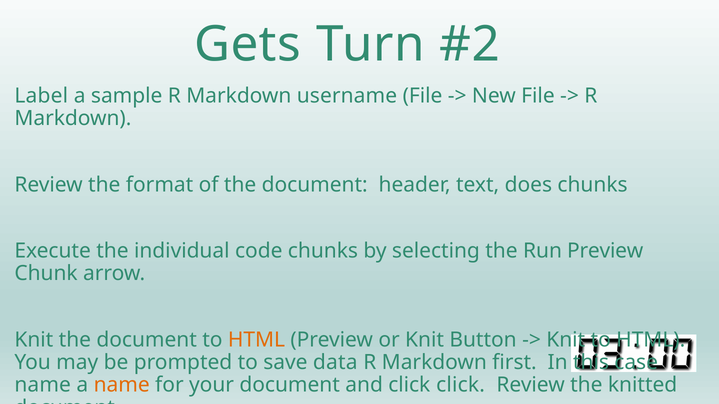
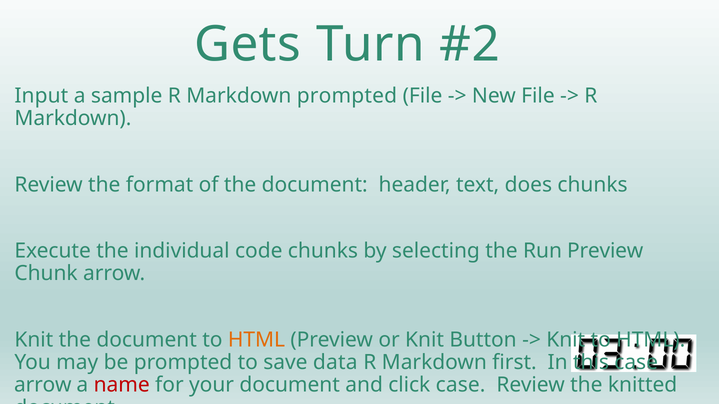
Label: Label -> Input (41, 96)
Markdown username: username -> prompted (347, 96)
name: name -> arrow (43, 385)
name colour: orange -> red (122, 385)
click click: click -> case (461, 385)
